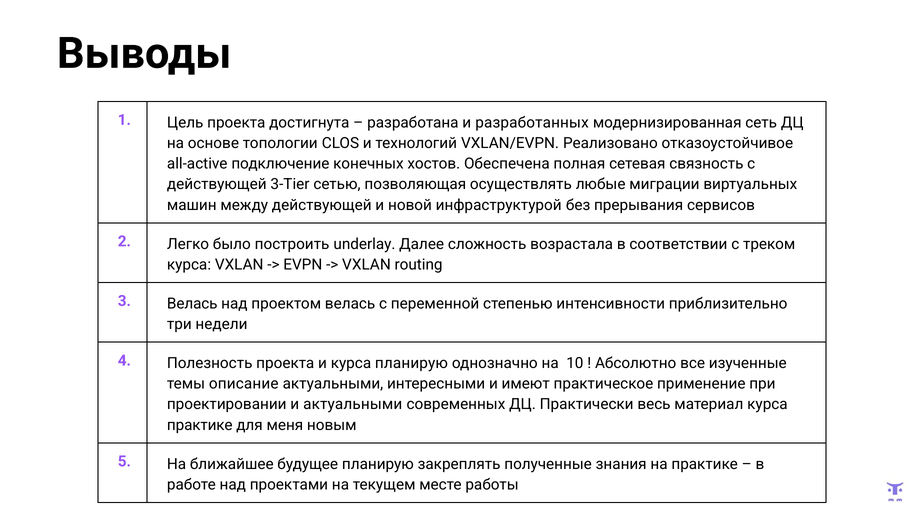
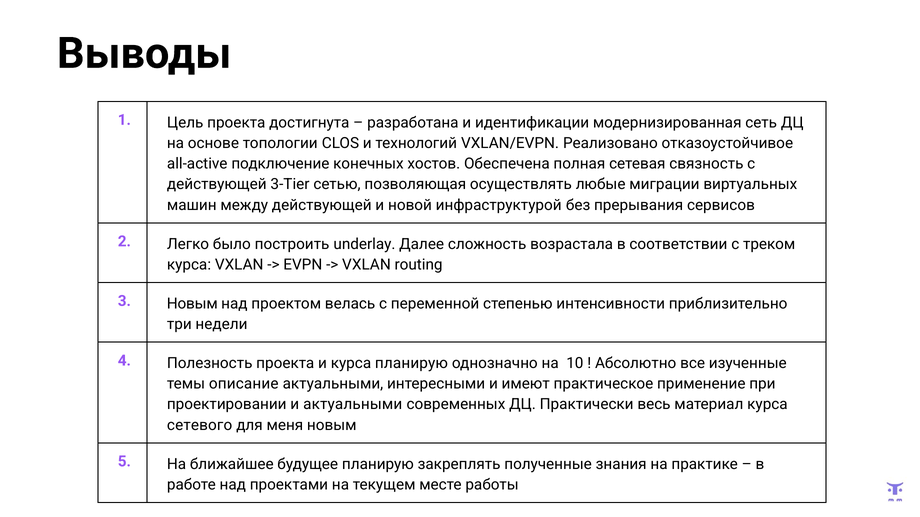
разработанных: разработанных -> идентификации (532, 123)
3 Велась: Велась -> Новым (192, 304)
практике: практике -> сетевого (200, 425)
